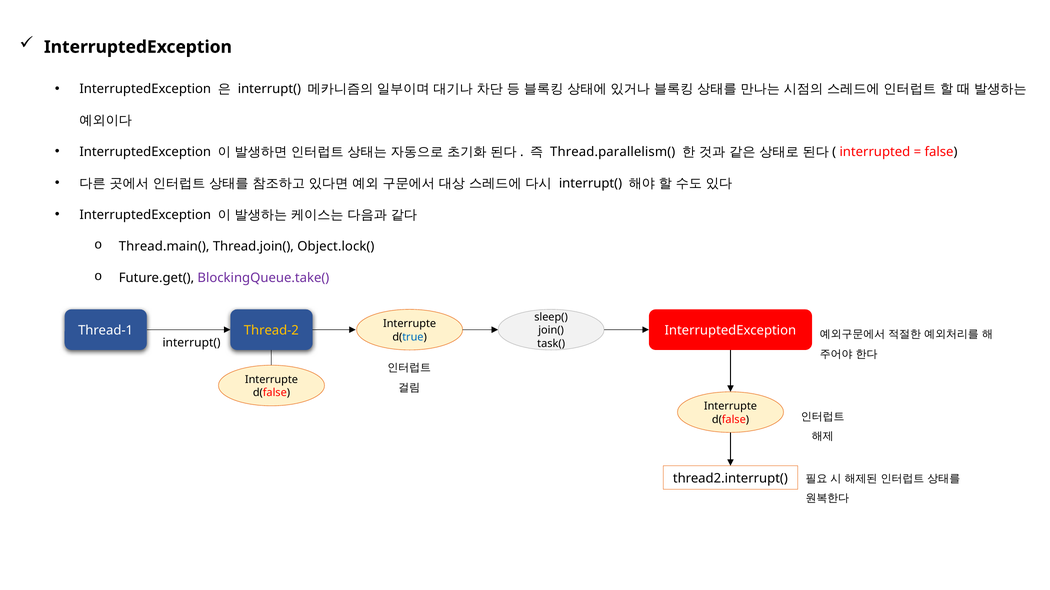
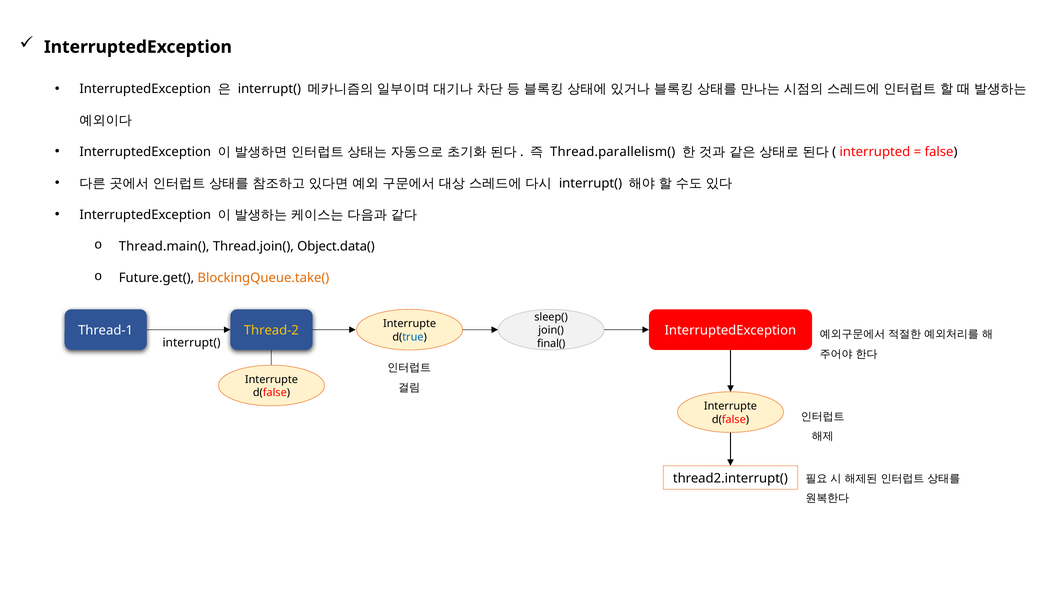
Object.lock(: Object.lock( -> Object.data( (336, 246)
BlockingQueue.take( colour: purple -> orange (263, 278)
task(: task( -> final( (551, 344)
